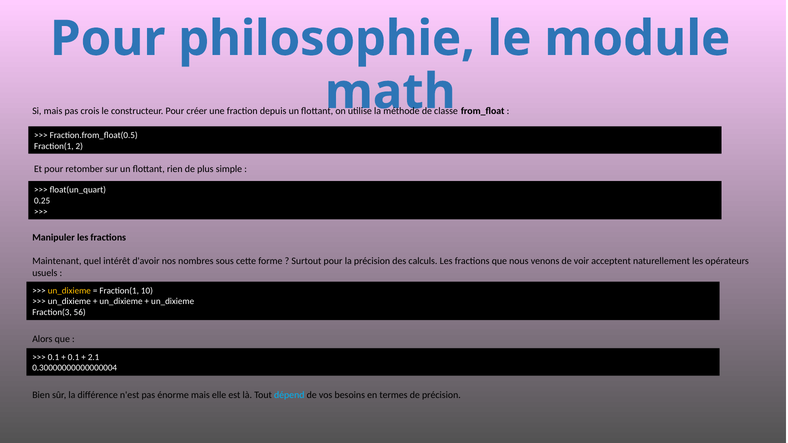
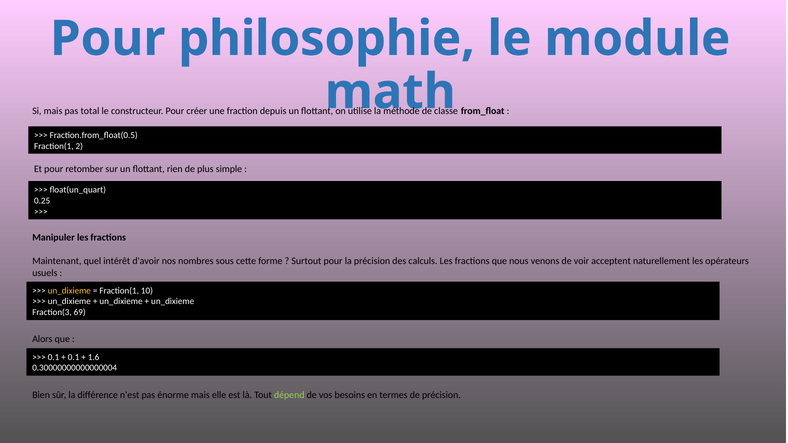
crois: crois -> total (90, 111)
56: 56 -> 69 (80, 313)
2.1: 2.1 -> 1.6 (94, 357)
dépend colour: light blue -> light green (289, 395)
